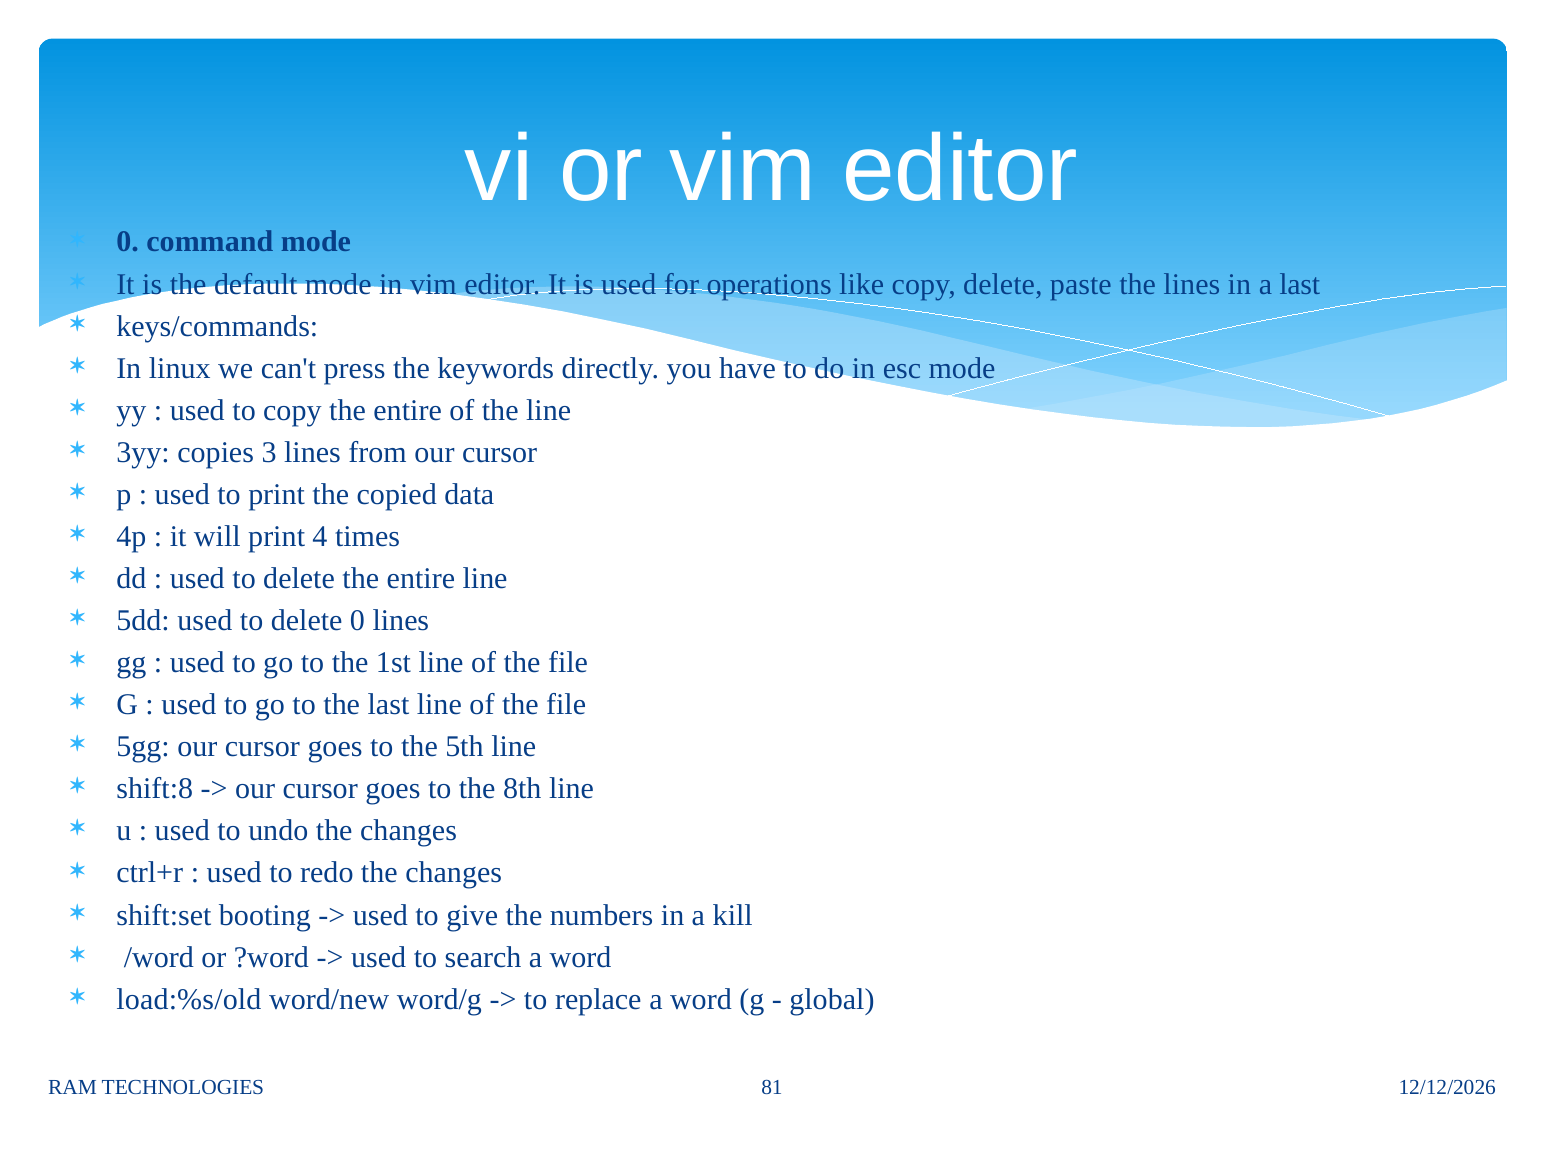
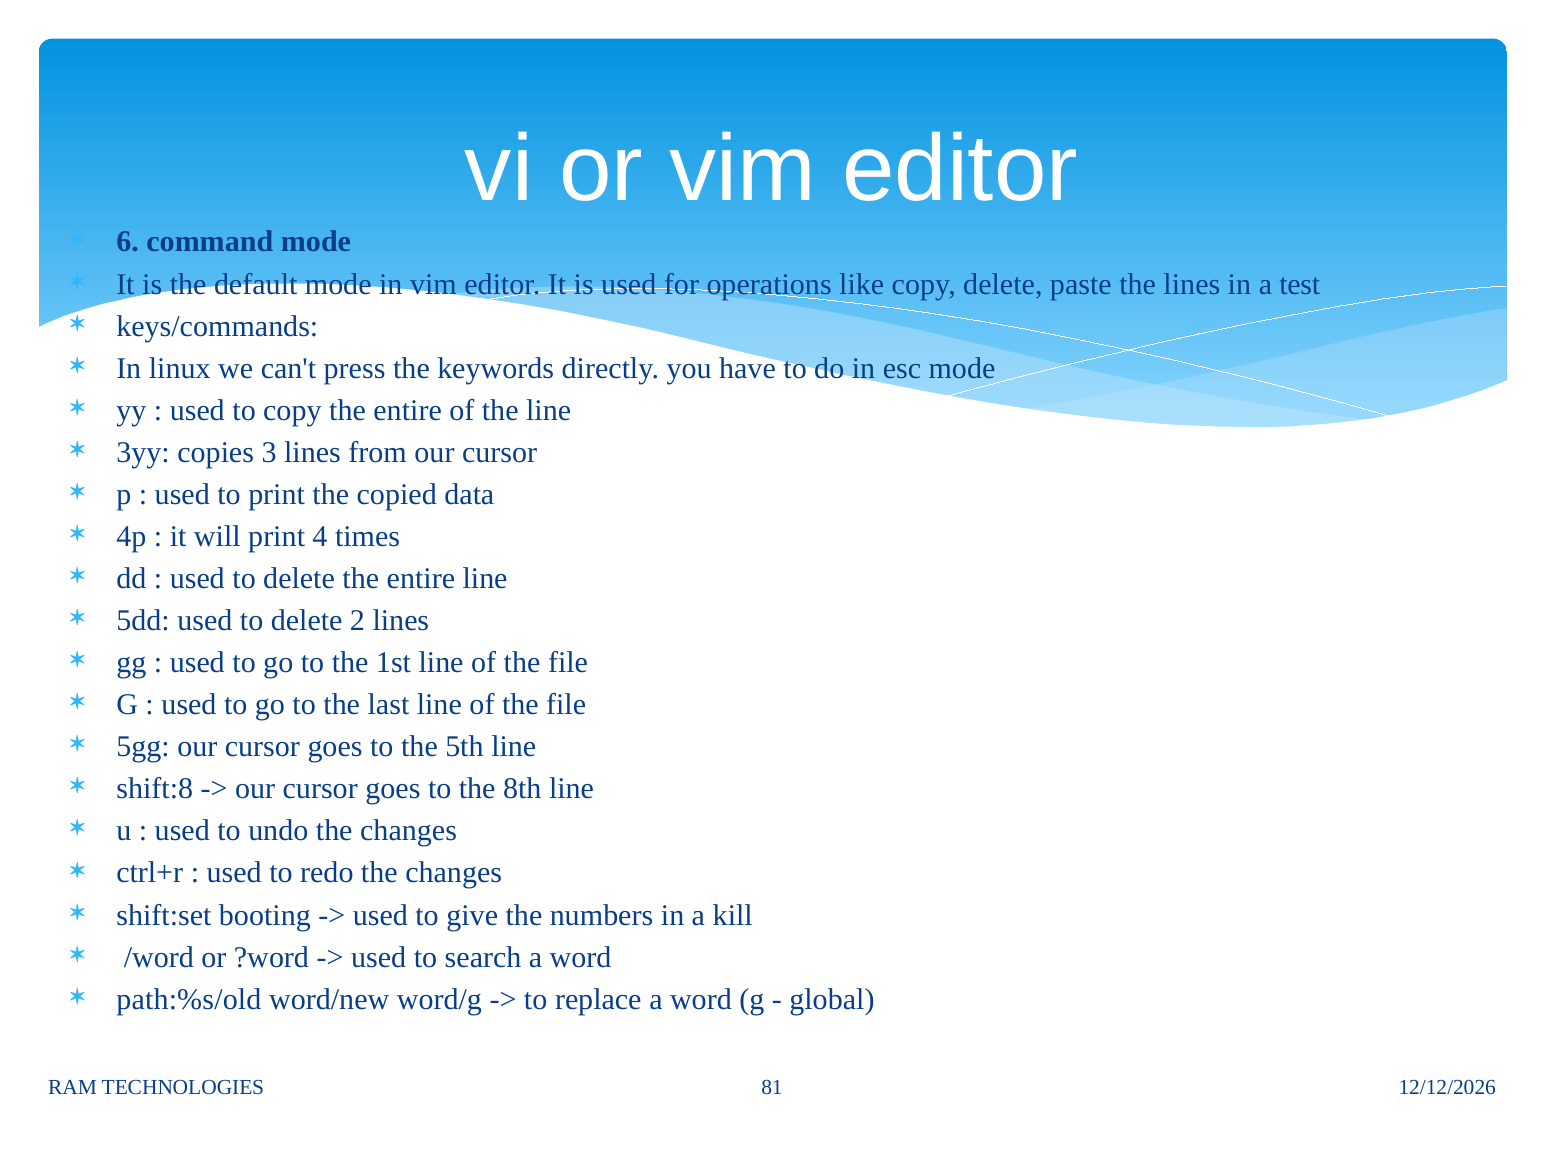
0: 0 -> 6 (128, 242)
a last: last -> test (1300, 284)
delete 0: 0 -> 2 (357, 621)
load:%s/old: load:%s/old -> path:%s/old (189, 999)
